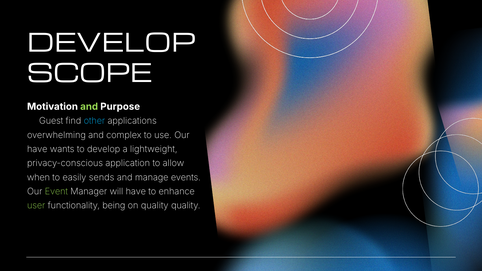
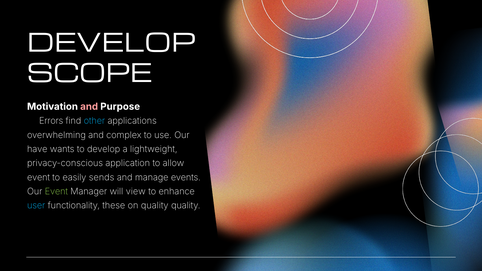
and colour: light green -> pink (89, 107)
Guest: Guest -> Errors (51, 121)
when: when -> event (38, 178)
will have: have -> view (136, 192)
user colour: light green -> light blue (36, 206)
being: being -> these (114, 206)
